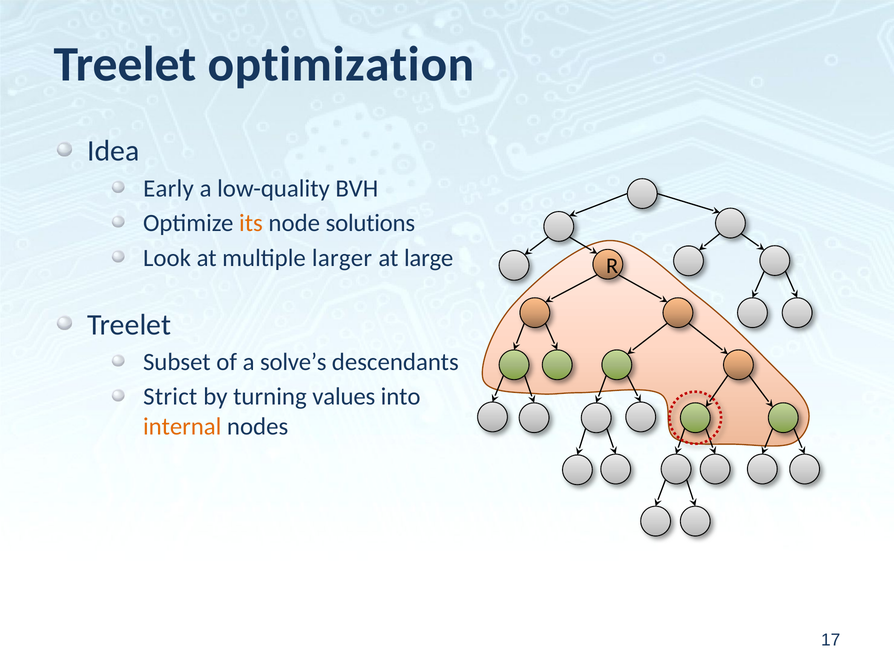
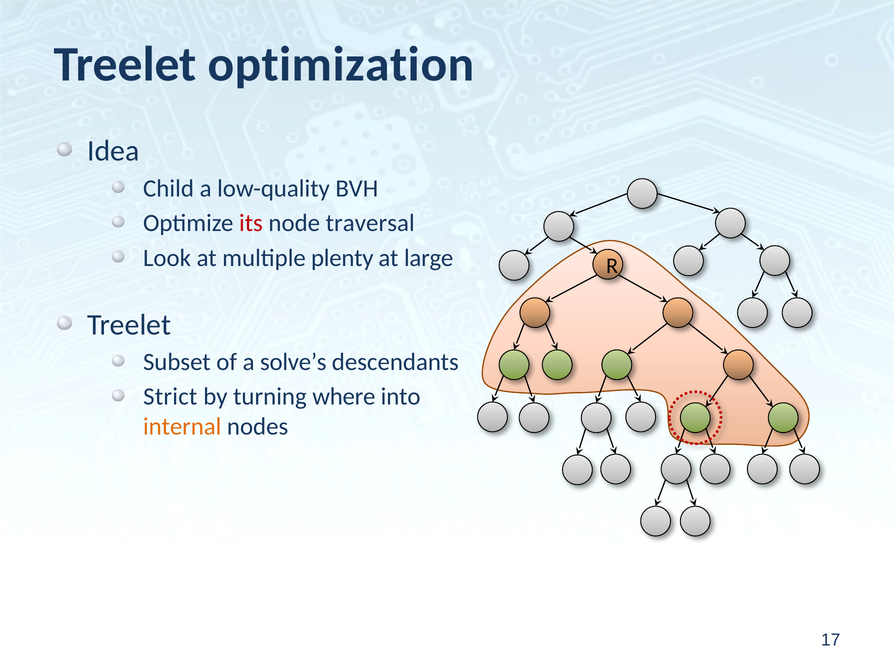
Early: Early -> Child (169, 188)
its colour: orange -> red (251, 223)
solutions: solutions -> traversal (370, 223)
larger: larger -> plenty (342, 258)
values: values -> where (344, 397)
